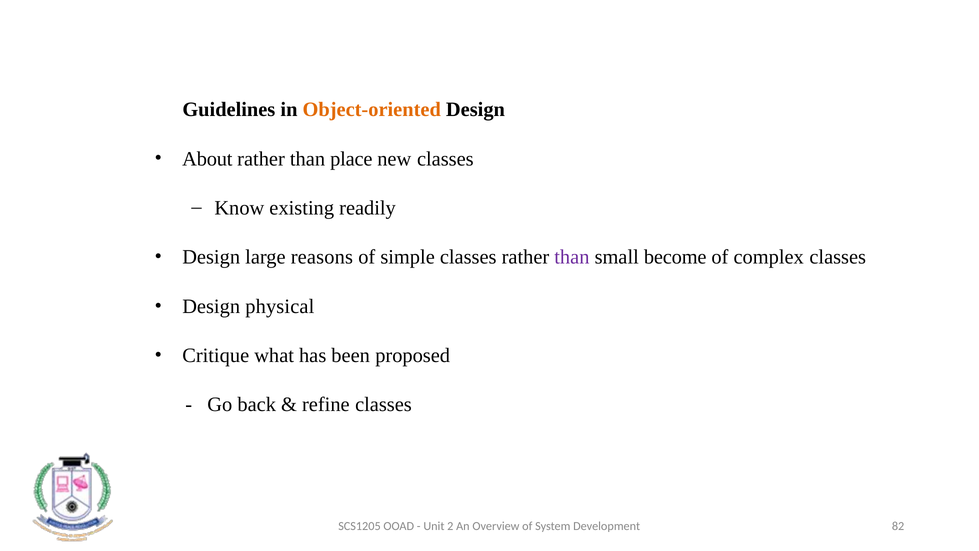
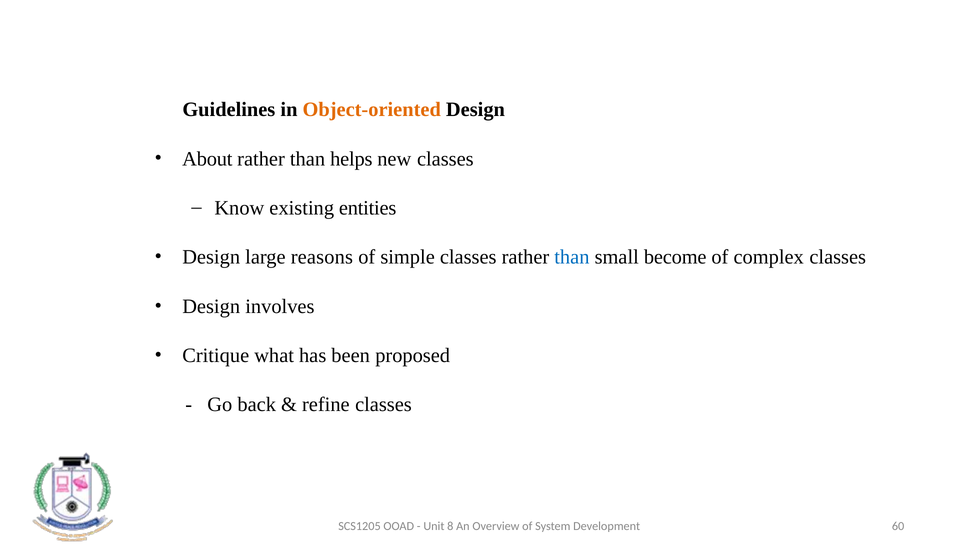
place: place -> helps (351, 159)
readily: readily -> entities (368, 208)
than colour: purple -> blue (572, 257)
physical: physical -> involves (280, 306)
2: 2 -> 8 (450, 526)
82: 82 -> 60 (898, 526)
